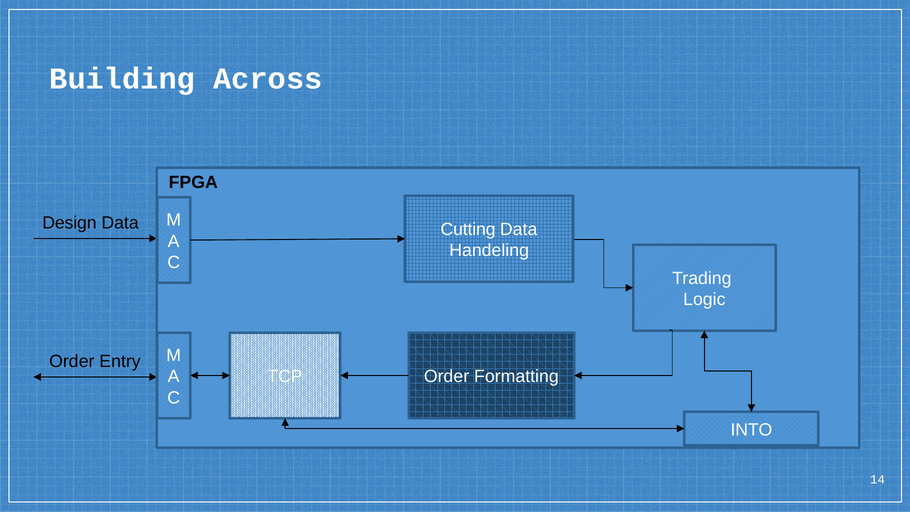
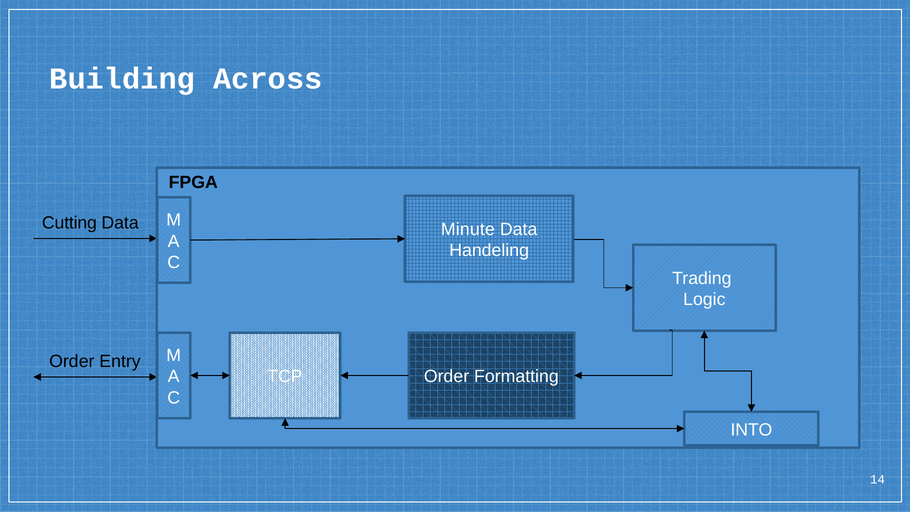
Design: Design -> Cutting (69, 223)
Cutting: Cutting -> Minute (468, 229)
